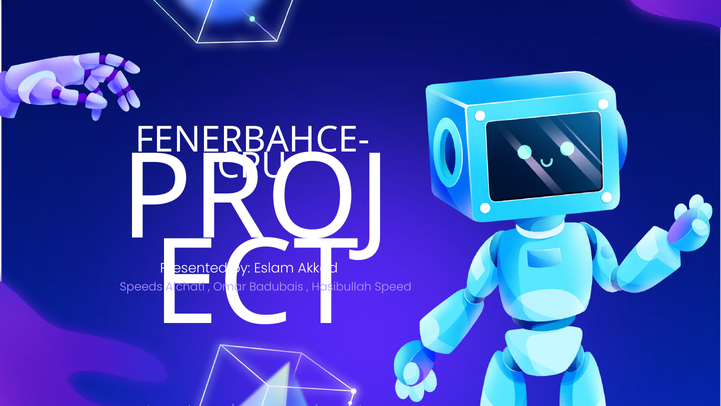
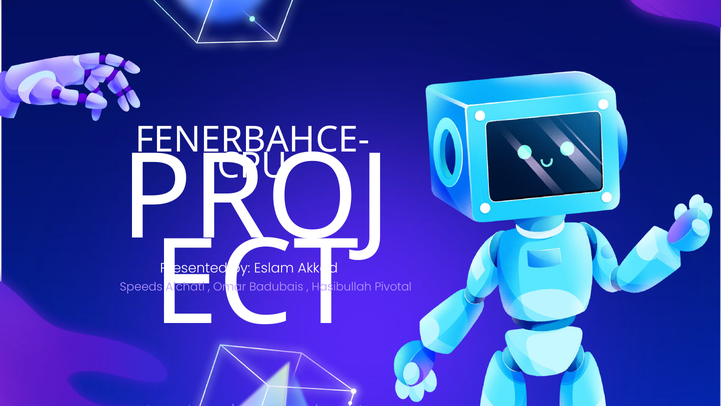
Speed: Speed -> Pivotal (393, 286)
